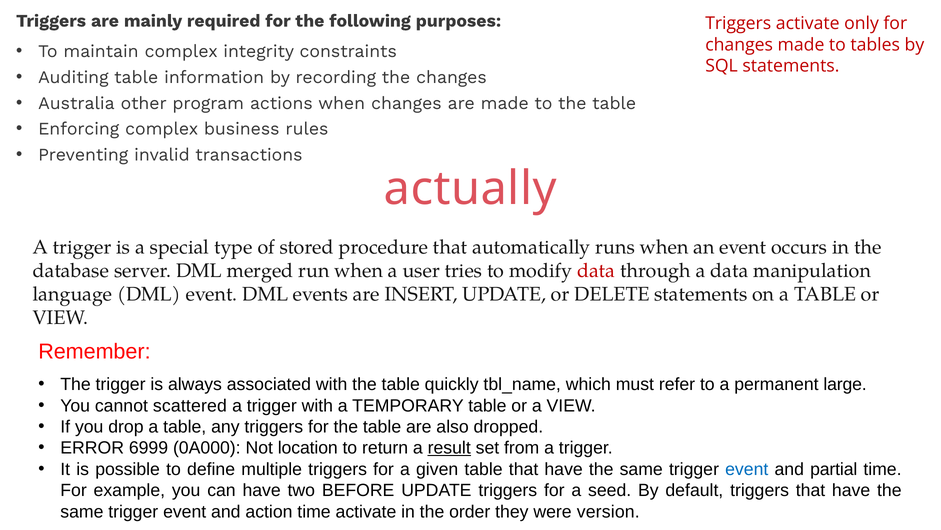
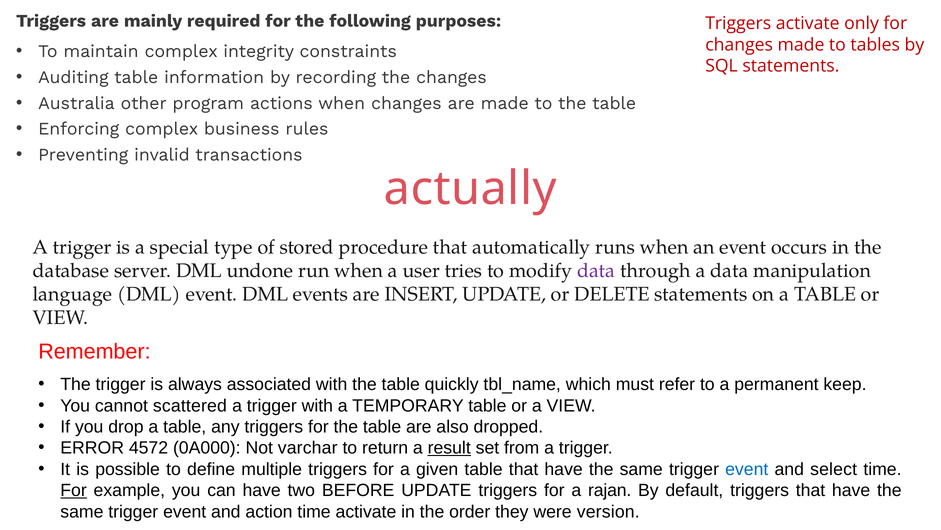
merged: merged -> undone (260, 270)
data colour: red -> purple (596, 270)
large: large -> keep (845, 384)
6999: 6999 -> 4572 (149, 448)
location: location -> varchar (308, 448)
partial: partial -> select (834, 469)
For underline: none -> present (74, 490)
seed: seed -> rajan (610, 490)
